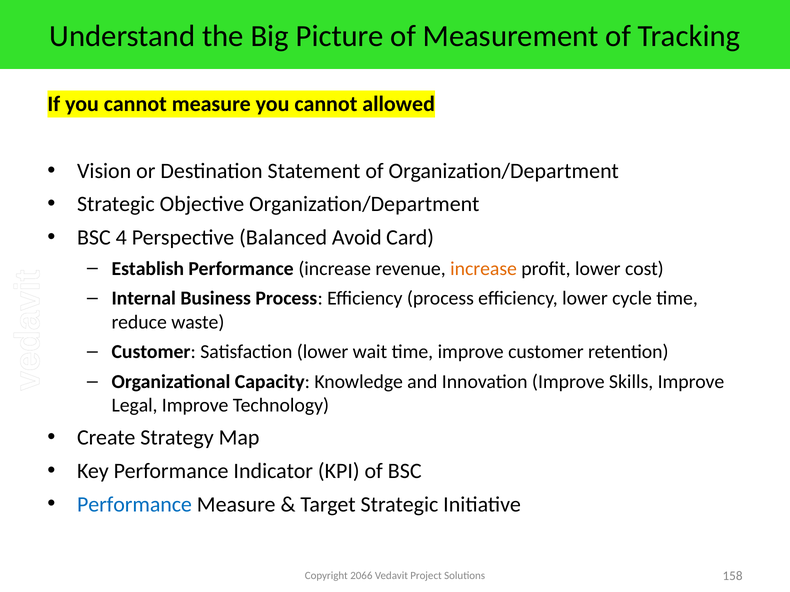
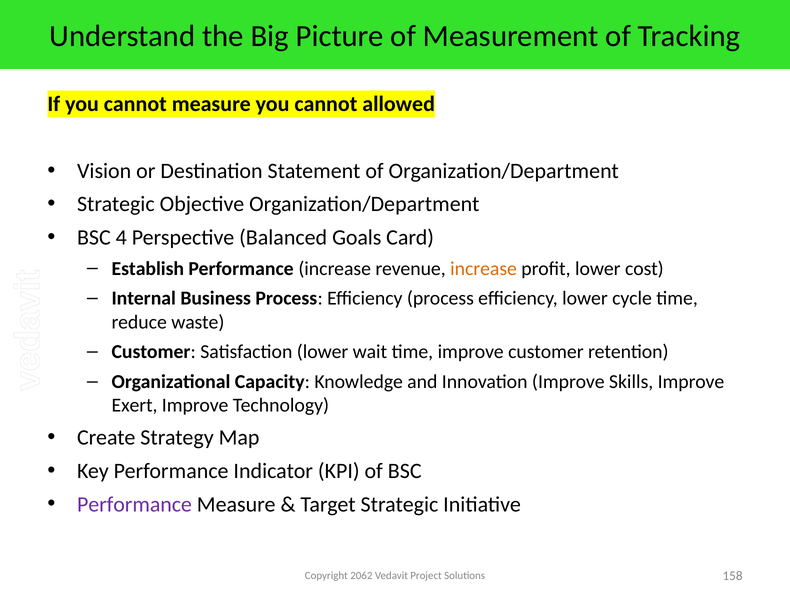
Avoid: Avoid -> Goals (357, 238)
Legal: Legal -> Exert (135, 406)
Performance colour: blue -> purple (134, 505)
2066: 2066 -> 2062 (361, 576)
